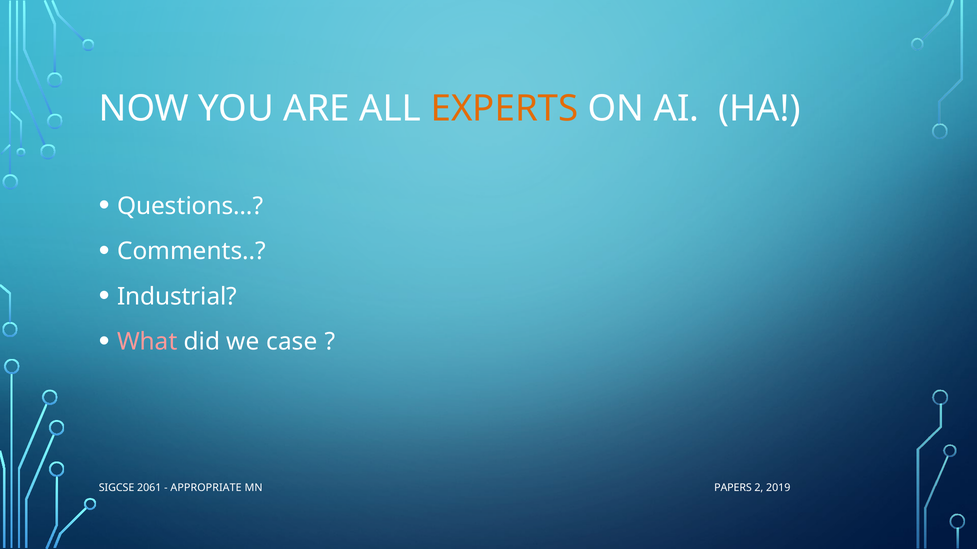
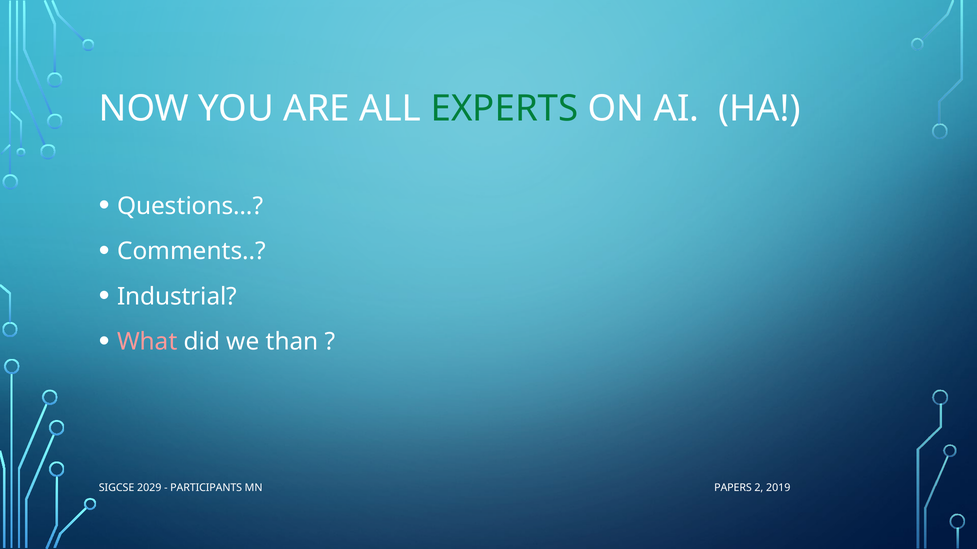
EXPERTS colour: orange -> green (504, 109)
case: case -> than (292, 342)
2061: 2061 -> 2029 (149, 488)
APPROPRIATE: APPROPRIATE -> PARTICIPANTS (206, 488)
